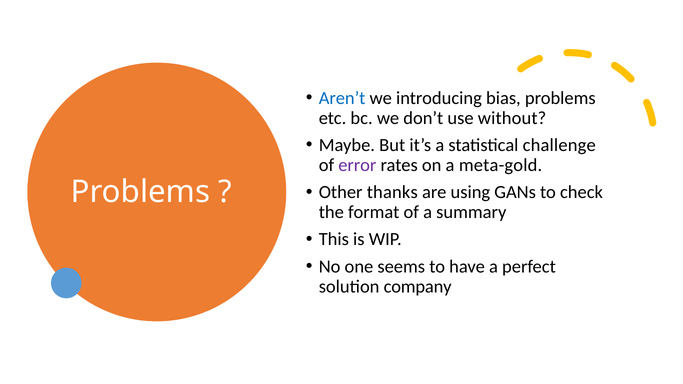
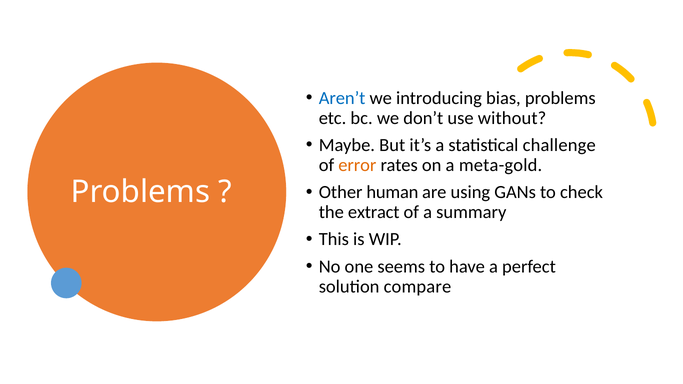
error colour: purple -> orange (357, 165)
thanks: thanks -> human (392, 192)
format: format -> extract (374, 212)
company: company -> compare (417, 287)
